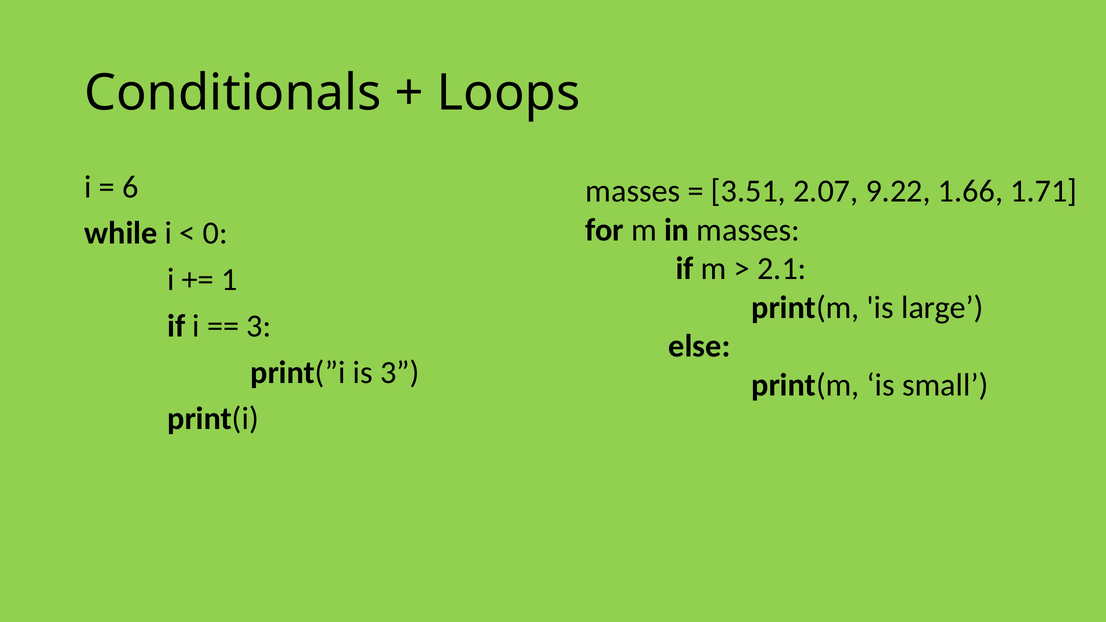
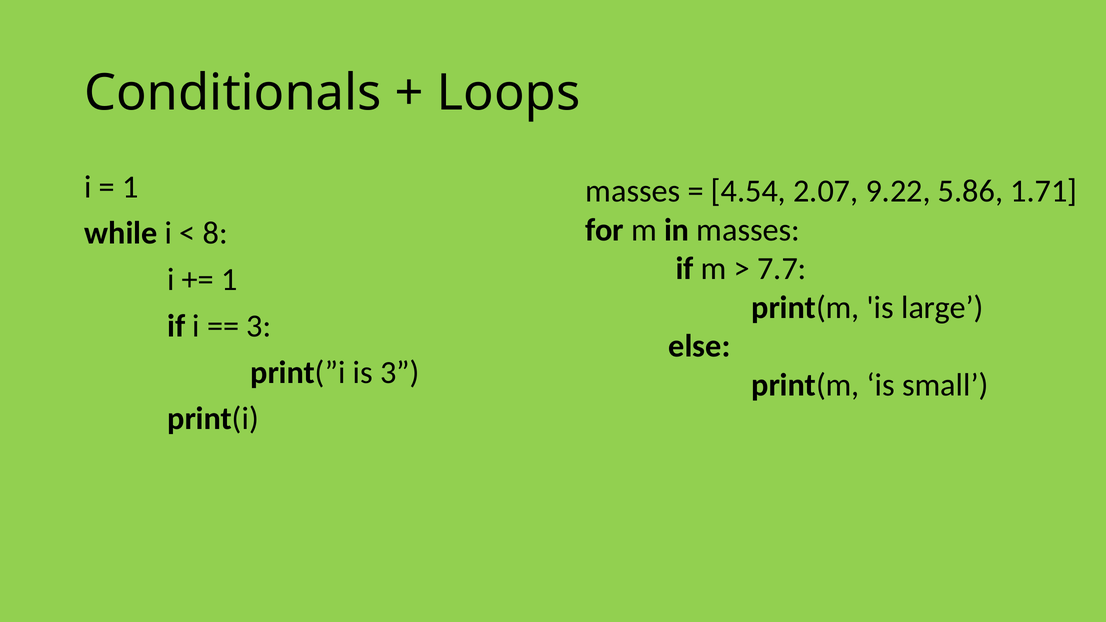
6: 6 -> 1 (130, 187)
3.51: 3.51 -> 4.54 (748, 191)
1.66: 1.66 -> 5.86 (971, 191)
0: 0 -> 8 (215, 233)
2.1: 2.1 -> 7.7 (782, 269)
